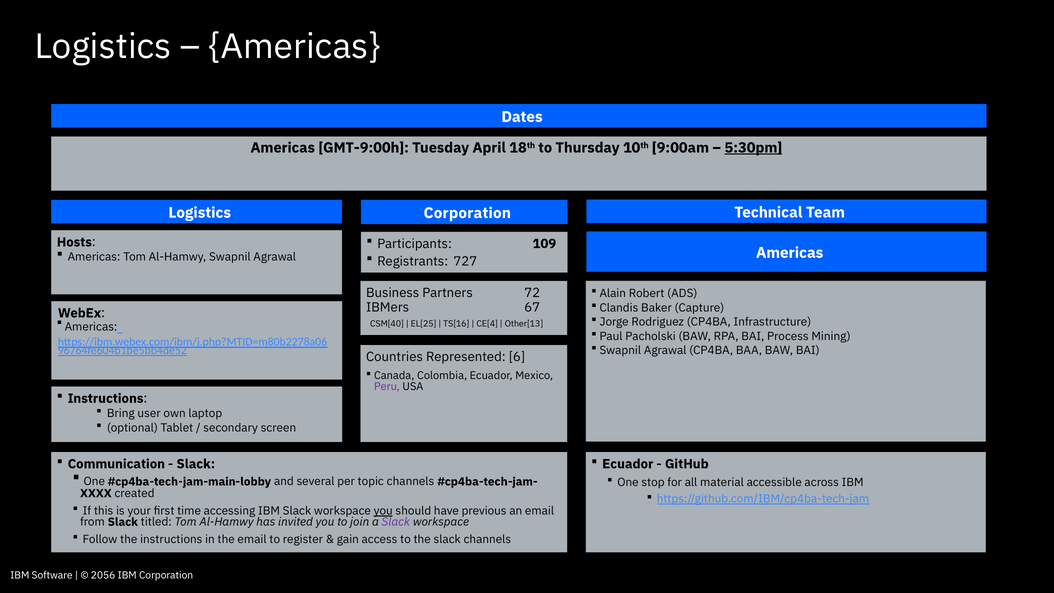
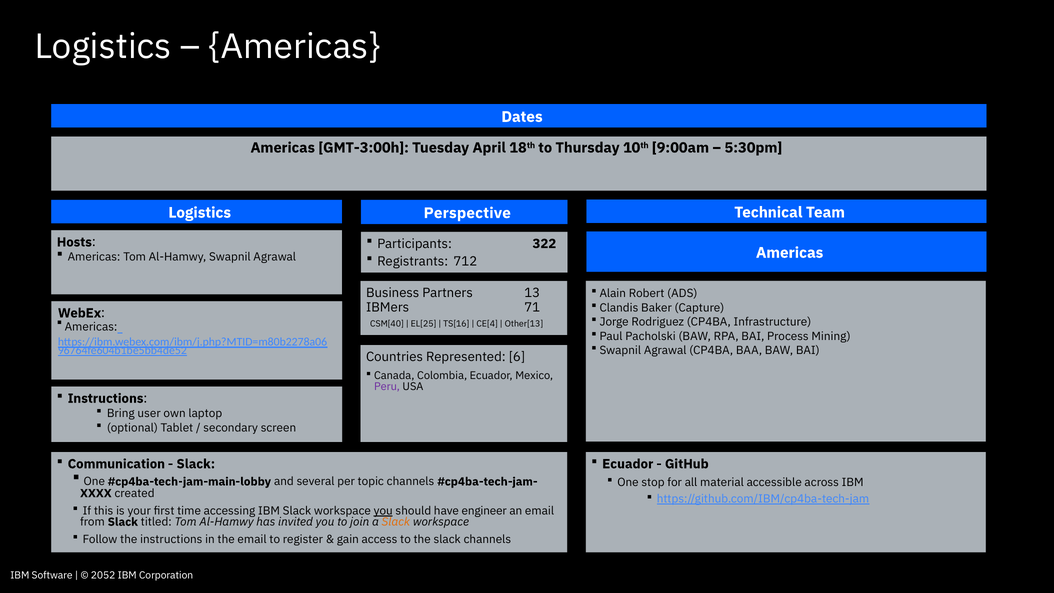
GMT-9:00h: GMT-9:00h -> GMT-3:00h (364, 148)
5:30pm underline: present -> none (753, 148)
Corporation: Corporation -> Perspective (467, 213)
109: 109 -> 322 (544, 244)
727: 727 -> 712 (465, 261)
72: 72 -> 13 (532, 293)
67: 67 -> 71 (532, 307)
previous: previous -> engineer (484, 511)
Slack colour: purple -> orange (396, 522)
2056: 2056 -> 2052 (103, 575)
